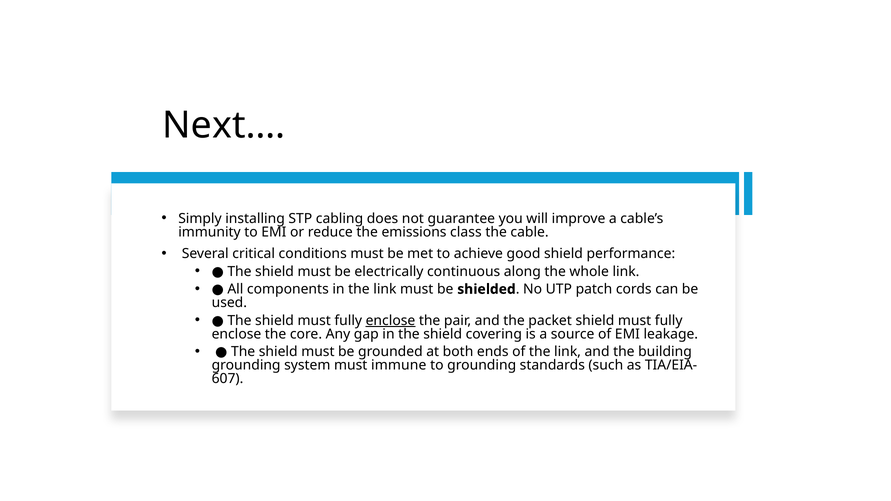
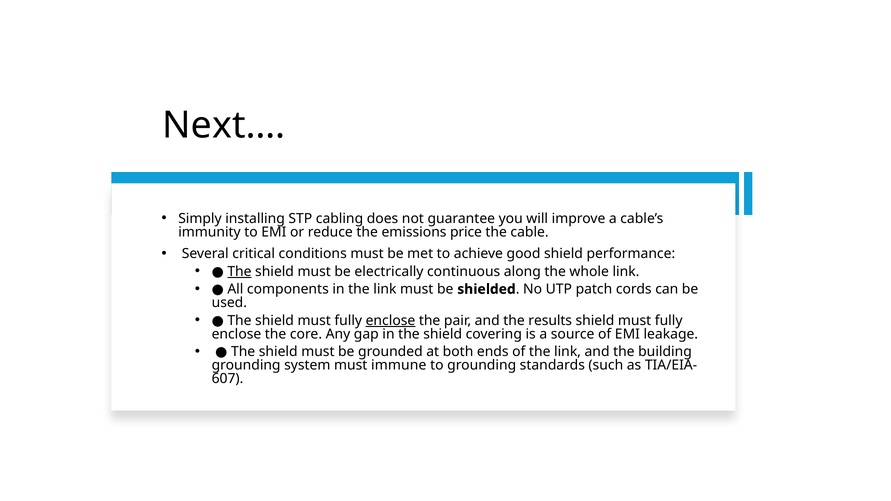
class: class -> price (466, 232)
The underline: none -> present (239, 272)
packet: packet -> results (550, 321)
